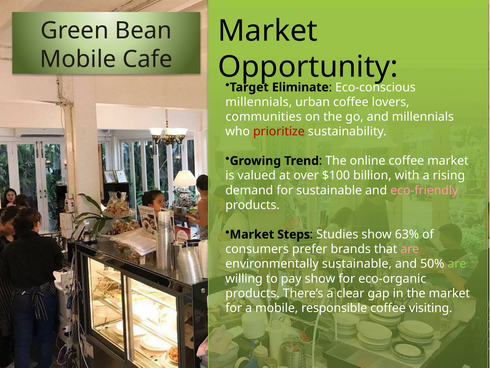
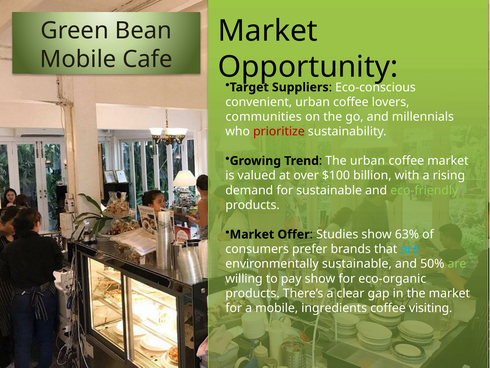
Eliminate: Eliminate -> Suppliers (300, 87)
millennials: millennials -> convenient (259, 102)
The online: online -> urban (368, 161)
eco-friendly colour: pink -> light green (424, 190)
Steps: Steps -> Offer (294, 234)
are colour: pink -> light blue (410, 249)
responsible: responsible -> ingredients (334, 308)
